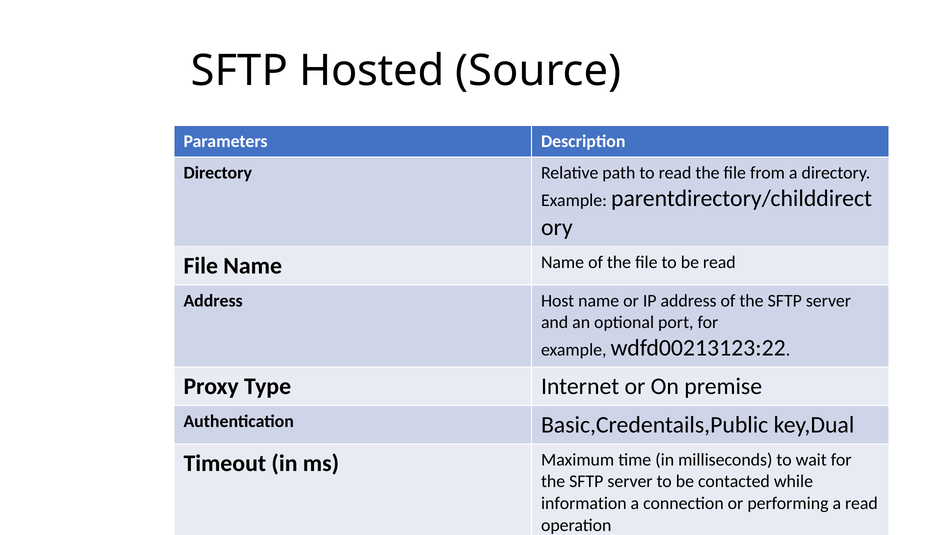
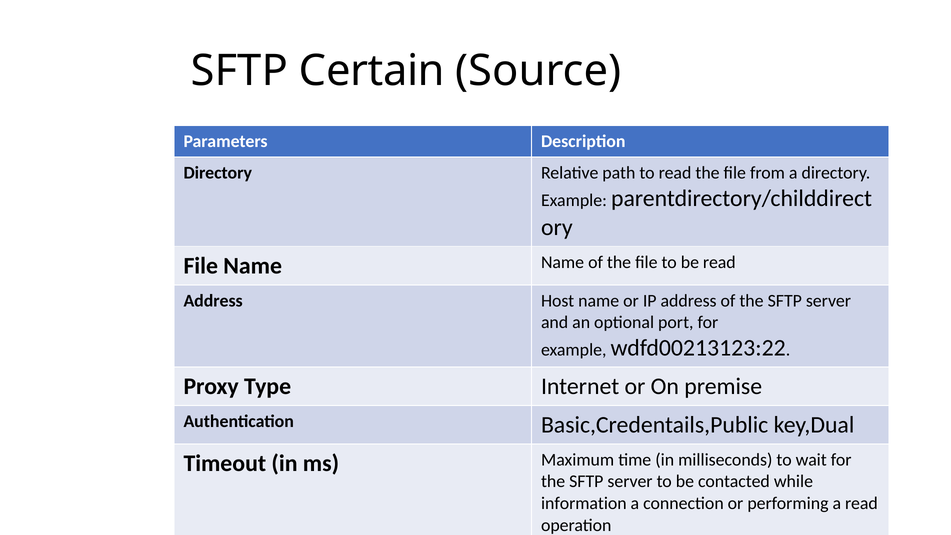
Hosted: Hosted -> Certain (372, 71)
